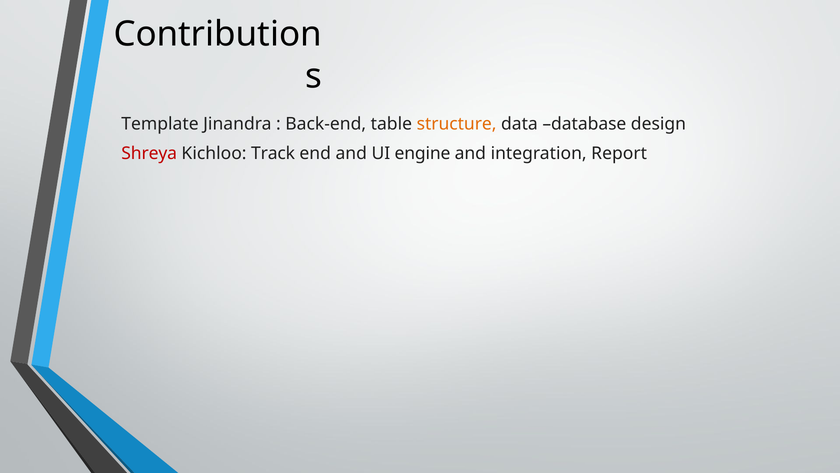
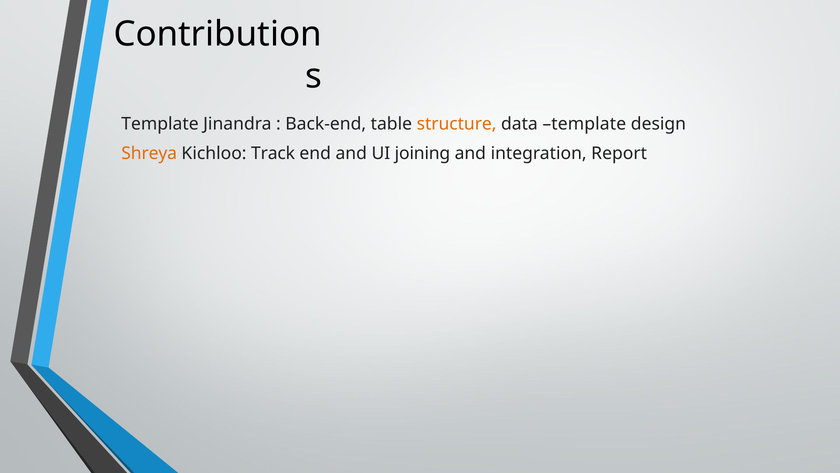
data database: database -> template (584, 124)
Shreya colour: red -> orange (149, 154)
engine: engine -> joining (423, 154)
